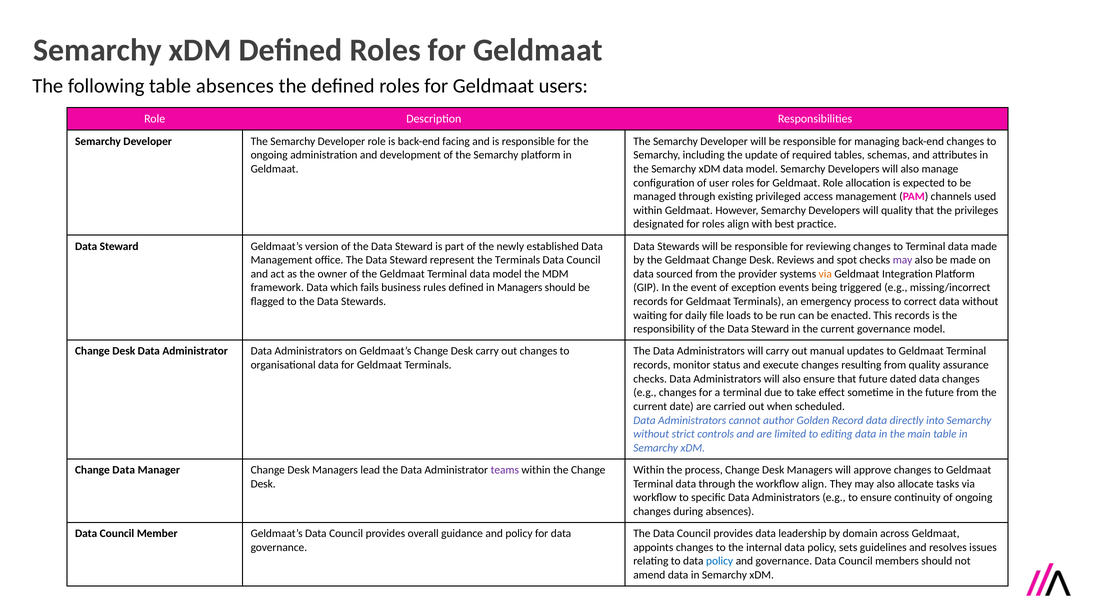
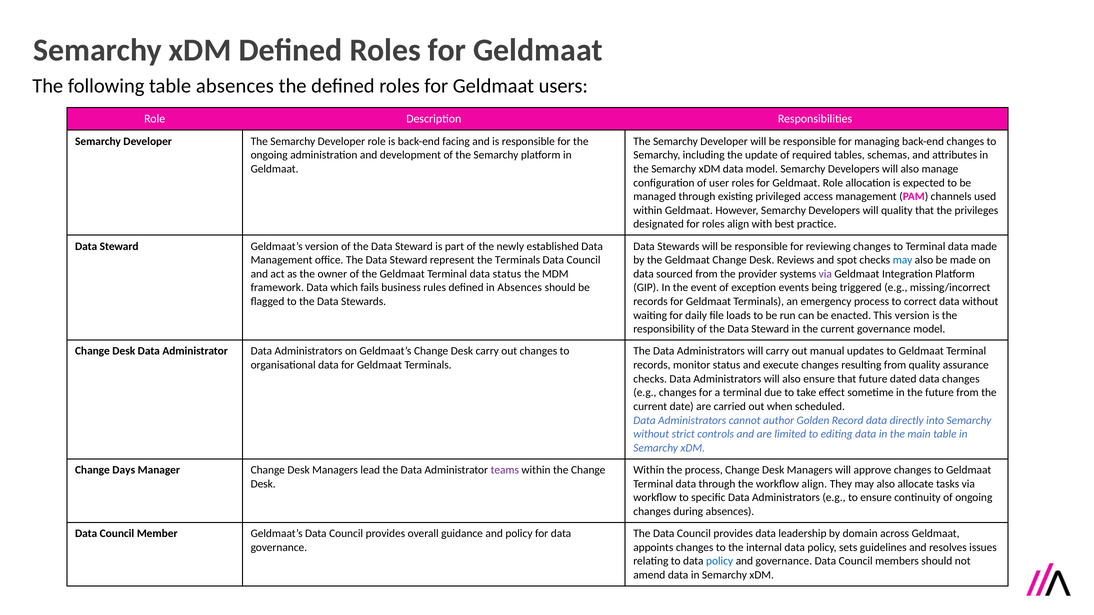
may colour: purple -> blue (903, 260)
Terminal data model: model -> status (507, 274)
via colour: orange -> purple (825, 274)
in Managers: Managers -> Absences (520, 288)
This records: records -> version (912, 316)
Change Data: Data -> Days (124, 470)
